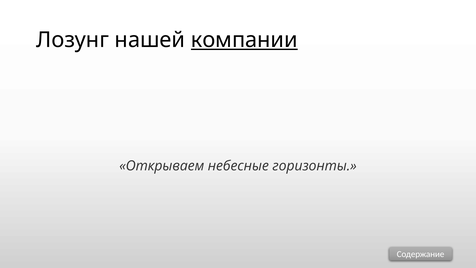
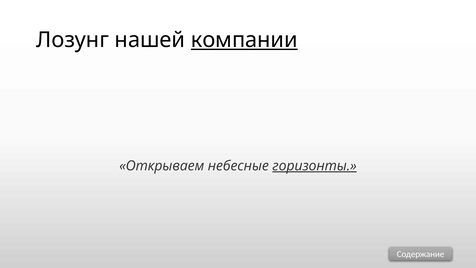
горизонты underline: none -> present (315, 166)
